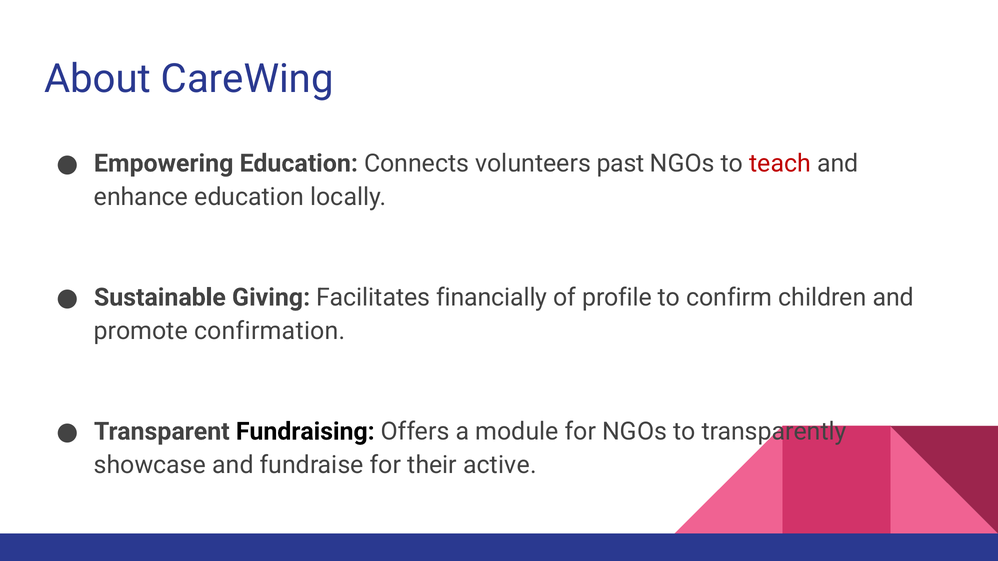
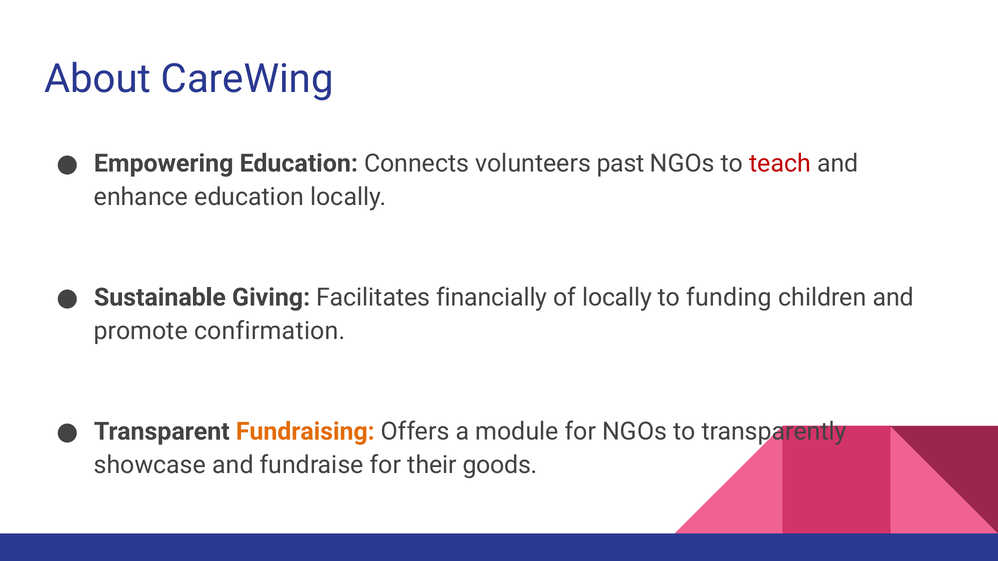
of profile: profile -> locally (617, 298)
confirm: confirm -> funding (729, 298)
Fundraising colour: black -> orange (305, 432)
active: active -> goods (500, 465)
